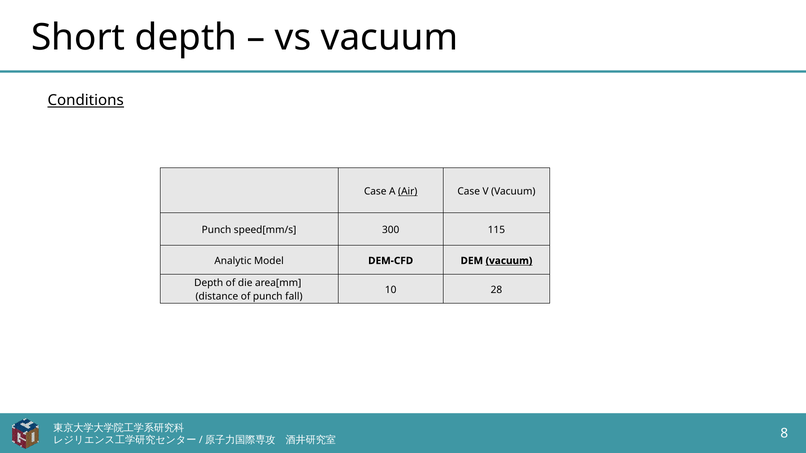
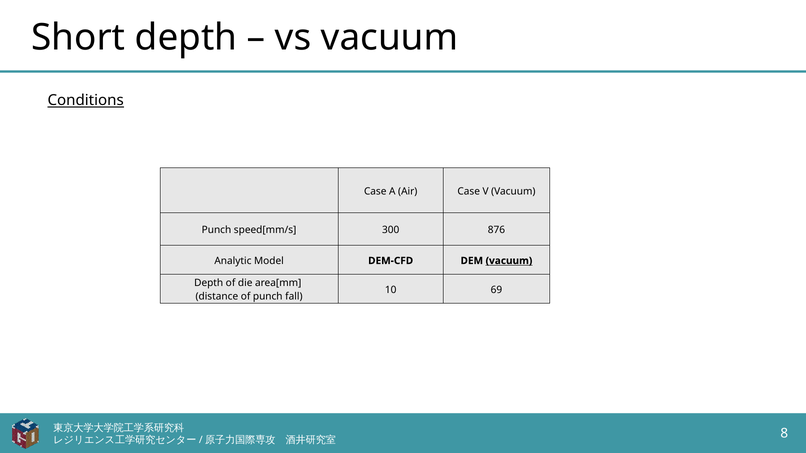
Air underline: present -> none (408, 191)
115: 115 -> 876 (496, 230)
28: 28 -> 69 (496, 290)
